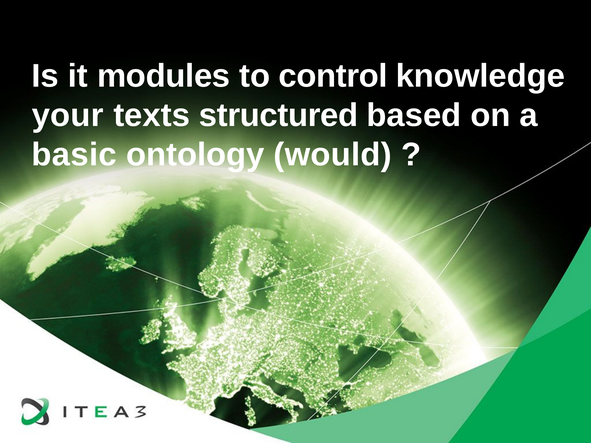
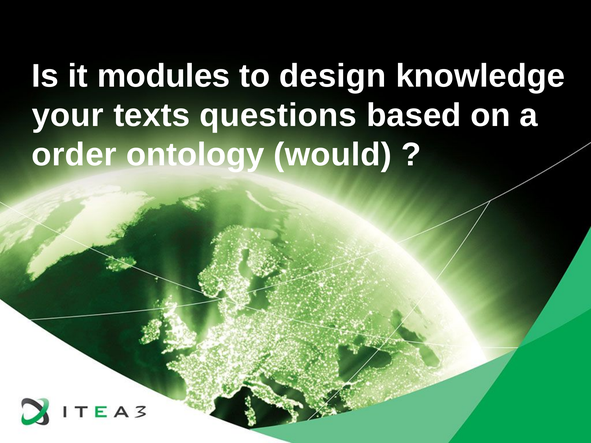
control: control -> design (333, 76)
structured: structured -> questions (278, 115)
basic: basic -> order (74, 155)
